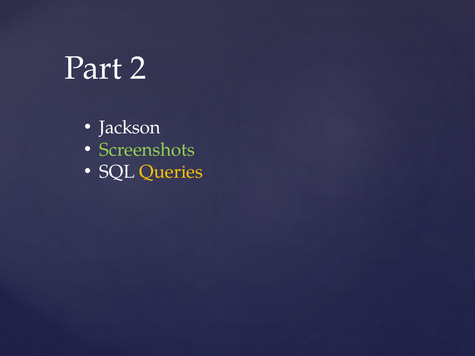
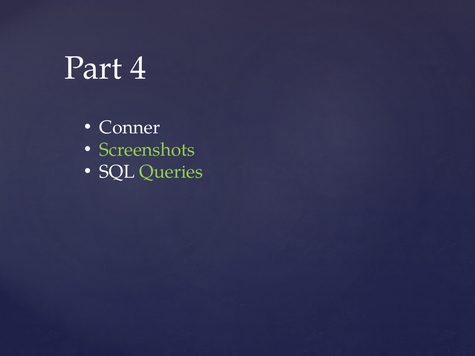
2: 2 -> 4 (138, 68)
Jackson: Jackson -> Conner (130, 128)
Queries colour: yellow -> light green (171, 172)
